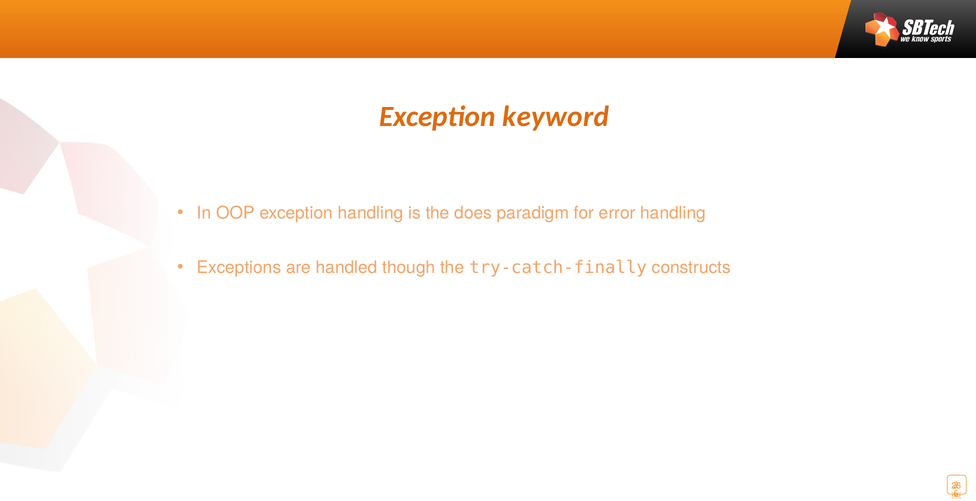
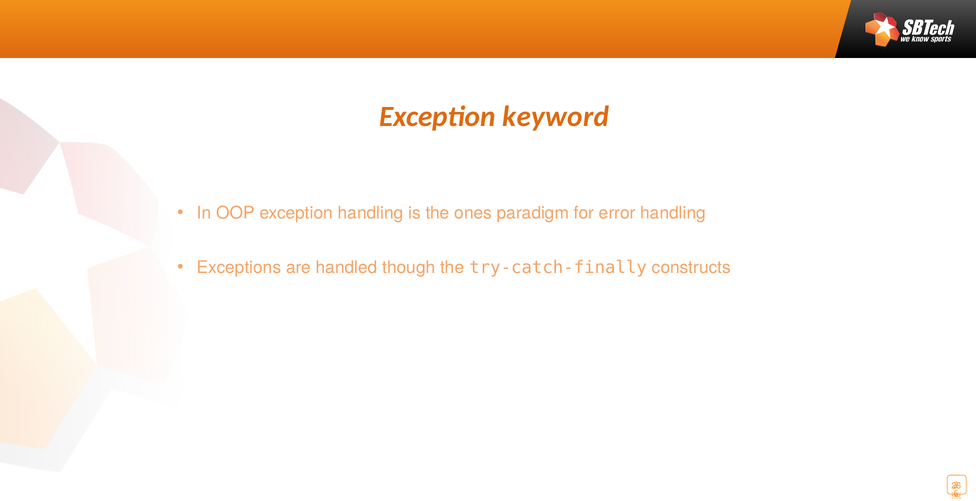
does: does -> ones (473, 213)
